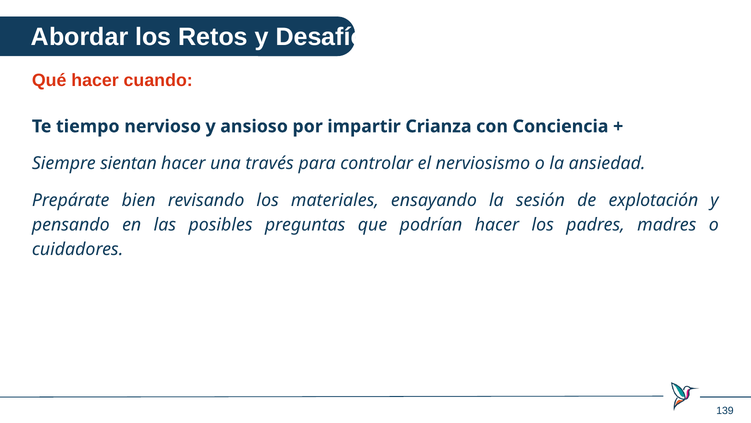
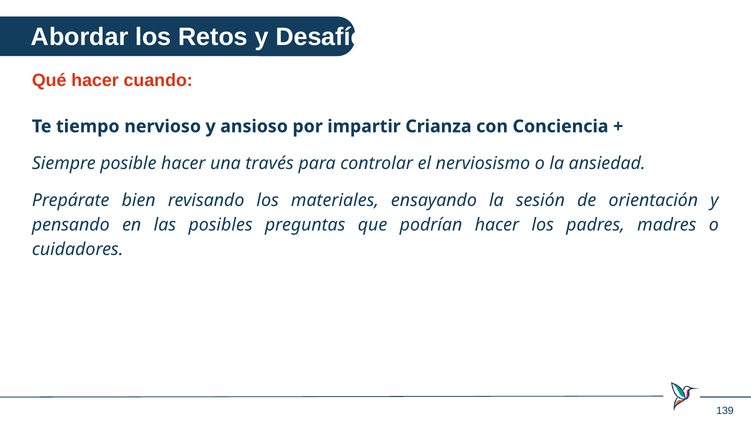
sientan: sientan -> posible (128, 163)
explotación: explotación -> orientación (653, 200)
